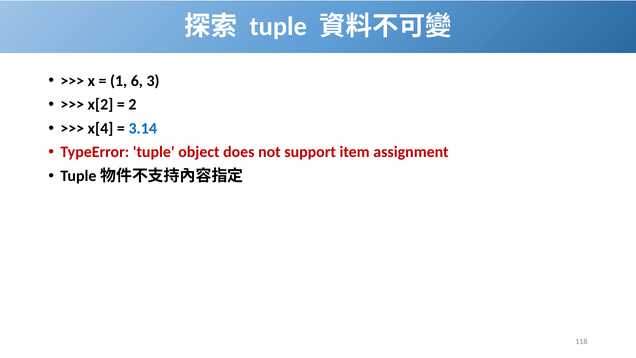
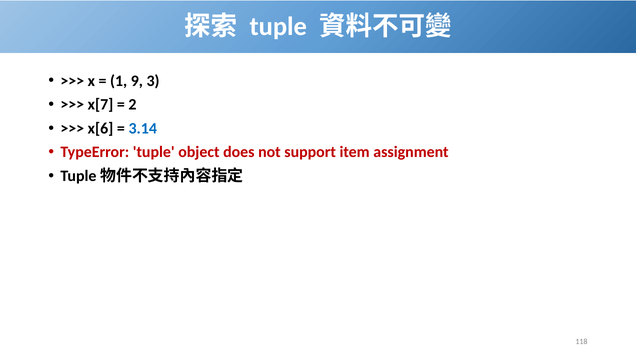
6: 6 -> 9 (137, 81)
x[2: x[2 -> x[7 (101, 105)
x[4: x[4 -> x[6 (101, 128)
